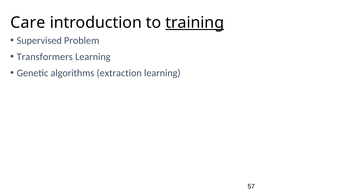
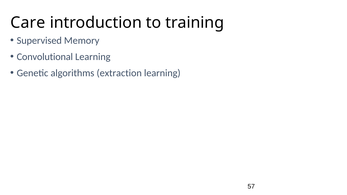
training underline: present -> none (195, 23)
Problem: Problem -> Memory (82, 41)
Transformers: Transformers -> Convolutional (45, 57)
